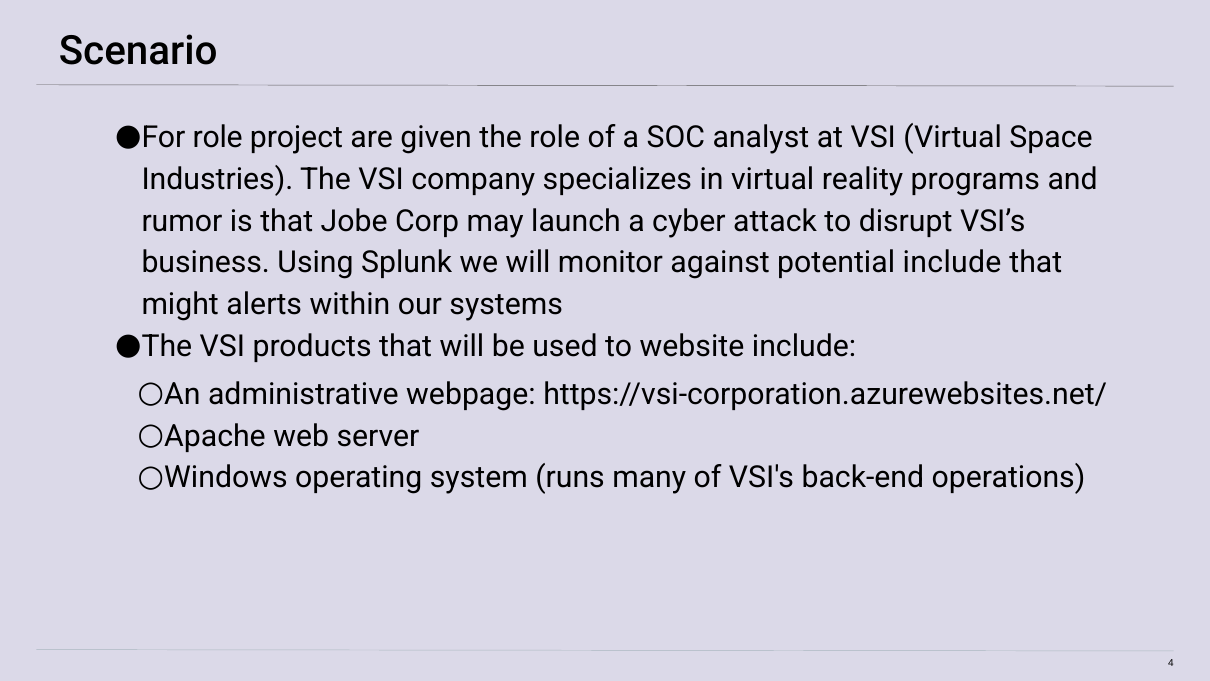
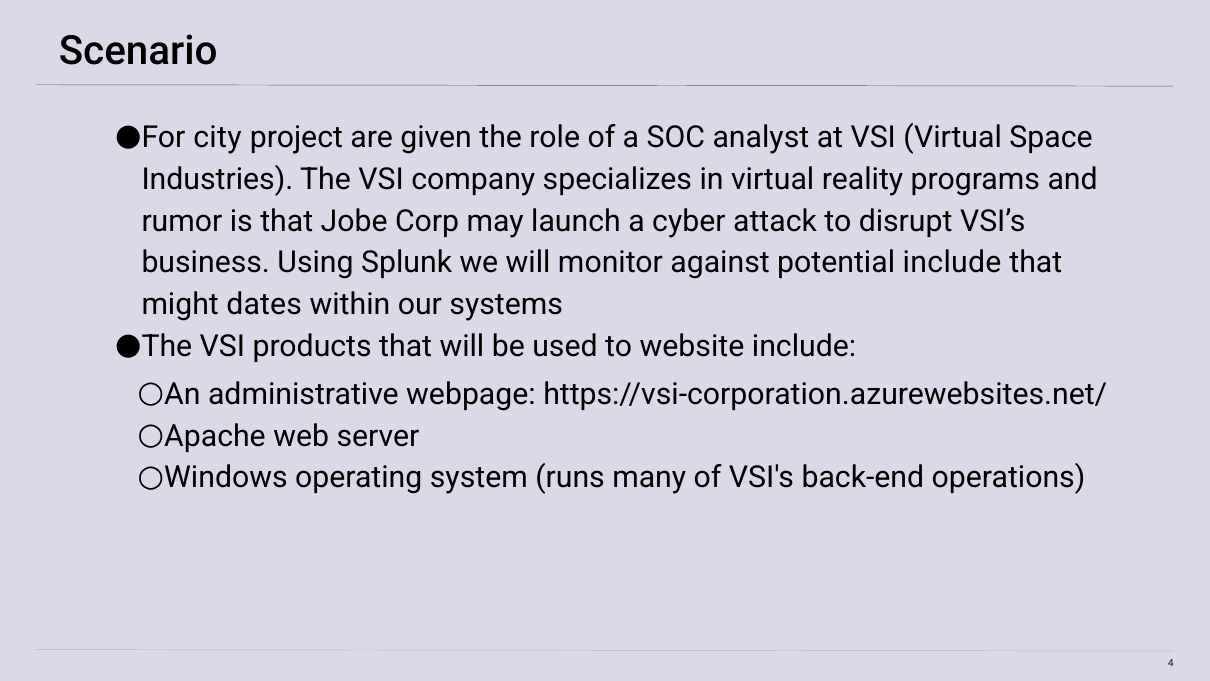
For role: role -> city (217, 138)
alerts: alerts -> dates (264, 305)
